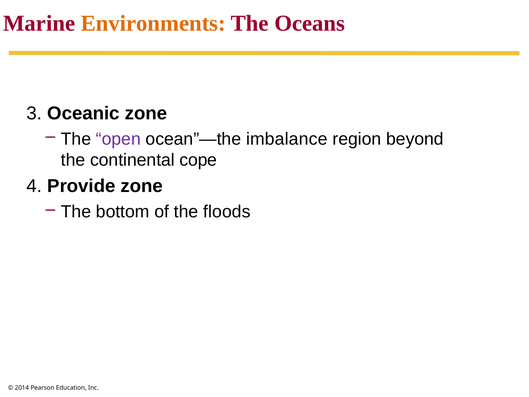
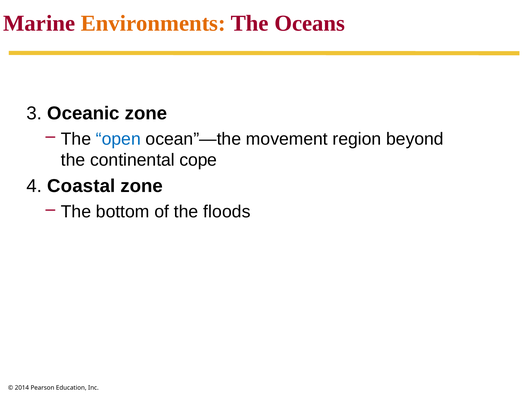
open colour: purple -> blue (118, 139)
imbalance: imbalance -> movement (287, 139)
Provide: Provide -> Coastal (81, 186)
